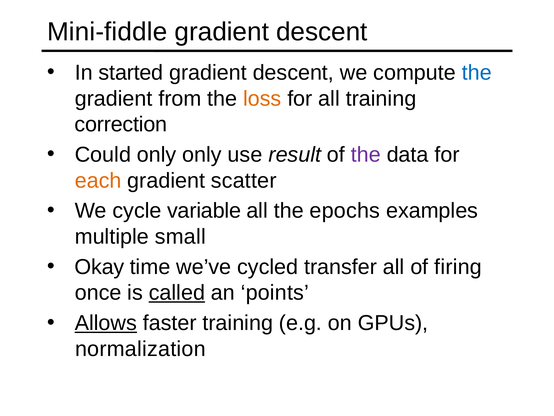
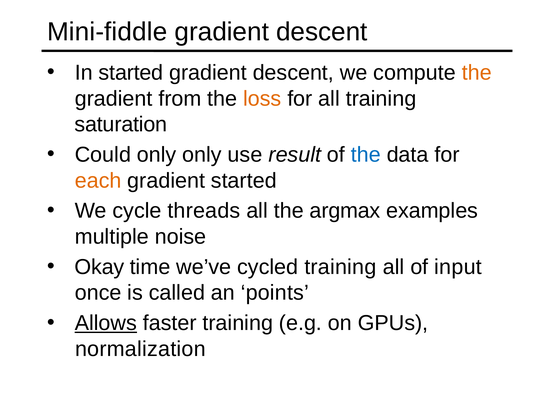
the colour: blue -> orange (477, 73)
correction: correction -> saturation (121, 124)
the colour: purple -> blue (366, 155)
gradient scatter: scatter -> started (244, 180)
variable: variable -> threads (204, 211)
epochs: epochs -> argmax (345, 211)
small: small -> noise (180, 236)
cycled transfer: transfer -> training (340, 267)
firing: firing -> input (458, 267)
called underline: present -> none (177, 293)
